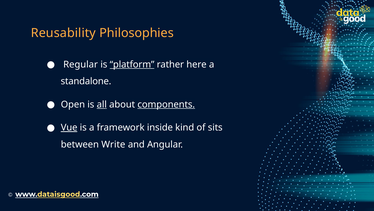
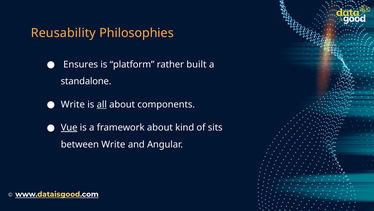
Regular: Regular -> Ensures (81, 64)
platform underline: present -> none (132, 64)
here: here -> built (196, 64)
Open: Open -> Write (73, 104)
components underline: present -> none (166, 104)
framework inside: inside -> about (160, 127)
